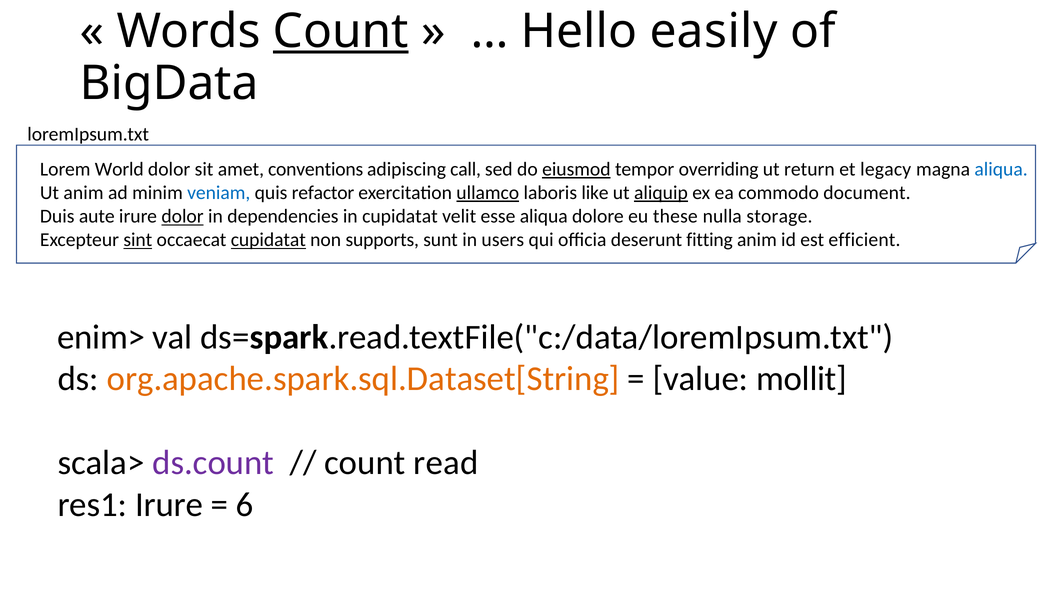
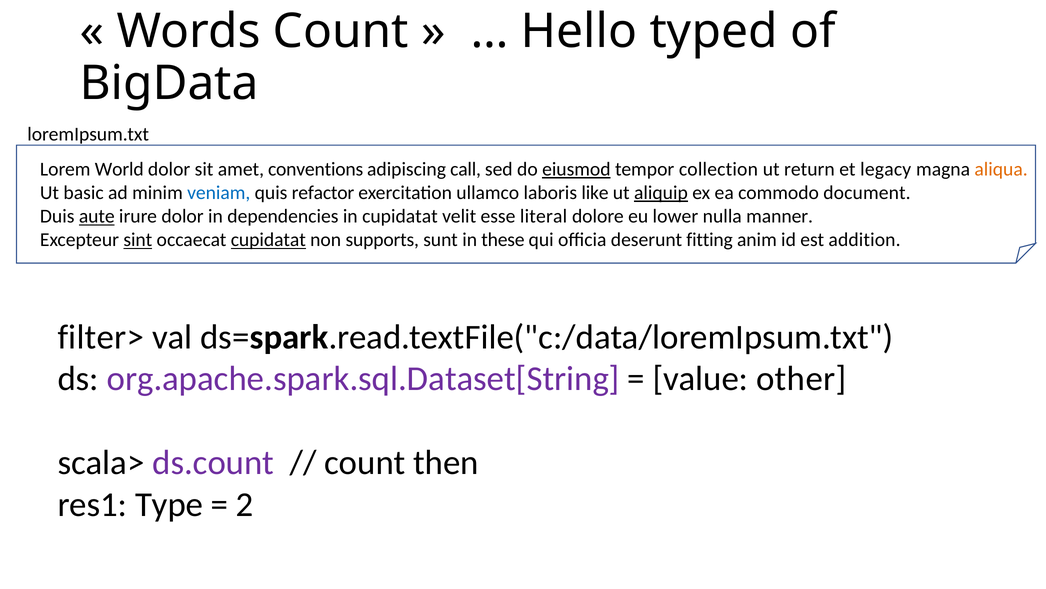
Count underline: present -> none (341, 31)
easily: easily -> typed (714, 31)
overriding: overriding -> collection (718, 169)
aliqua colour: blue -> orange (1001, 169)
Ut anim: anim -> basic (84, 193)
ullamco underline: present -> none (488, 193)
aute underline: none -> present (97, 216)
dolor underline: present -> none (183, 216)
esse aliqua: aliqua -> literal (544, 216)
these: these -> lower (675, 216)
storage: storage -> manner (780, 216)
users: users -> these (503, 240)
efficient: efficient -> addition (865, 240)
enim>: enim> -> filter> (101, 337)
org.apache.spark.sql.Dataset[String colour: orange -> purple (363, 378)
mollit: mollit -> other (801, 378)
read: read -> then (446, 462)
res1 Irure: Irure -> Type (169, 504)
6: 6 -> 2 (245, 504)
